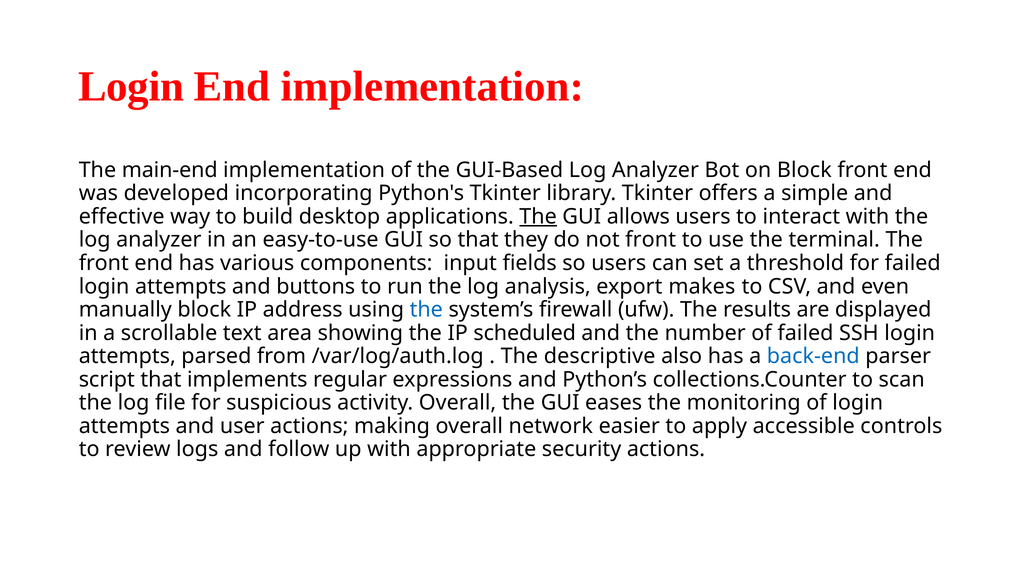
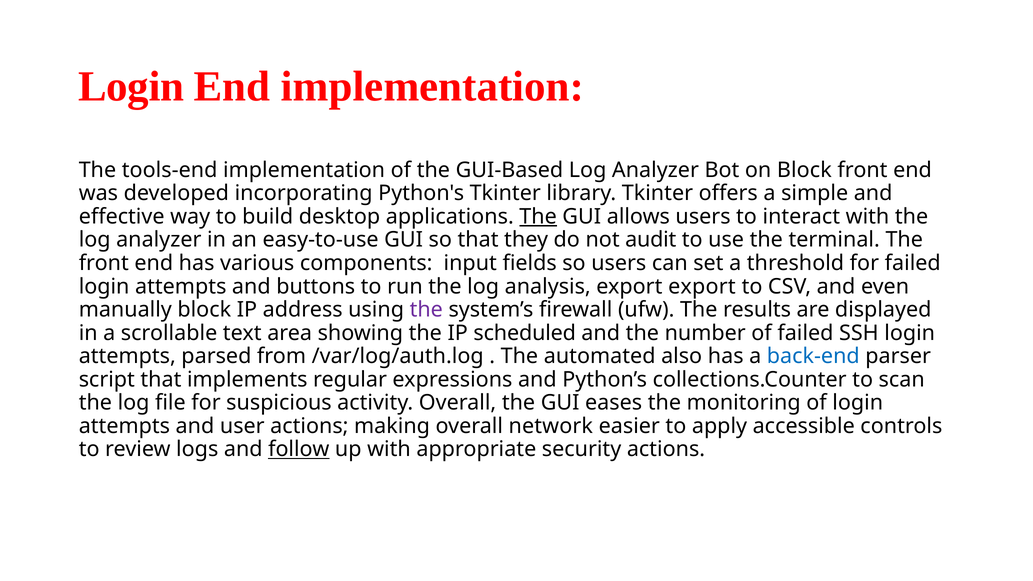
main-end: main-end -> tools-end (170, 170)
not front: front -> audit (651, 240)
export makes: makes -> export (702, 286)
the colour: blue -> purple (426, 310)
descriptive: descriptive -> automated (600, 356)
follow underline: none -> present (299, 449)
